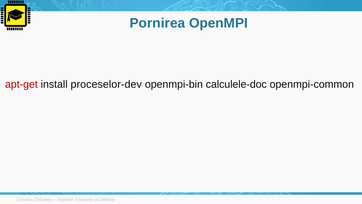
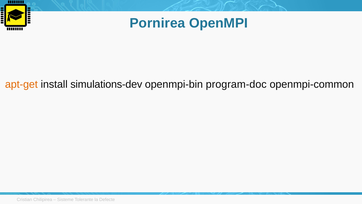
apt-get colour: red -> orange (21, 84)
proceselor-dev: proceselor-dev -> simulations-dev (106, 84)
calculele-doc: calculele-doc -> program-doc (236, 84)
